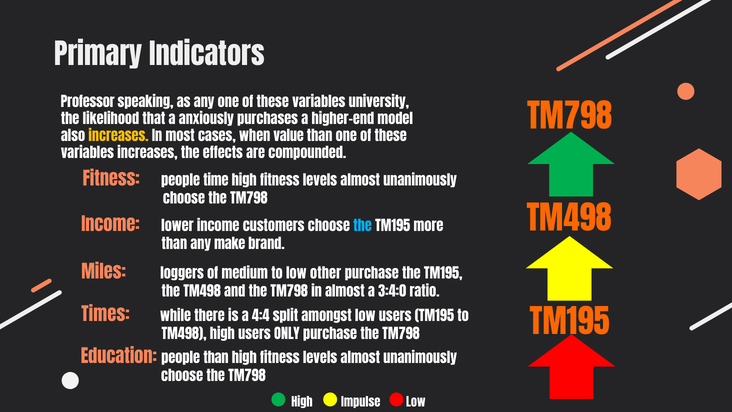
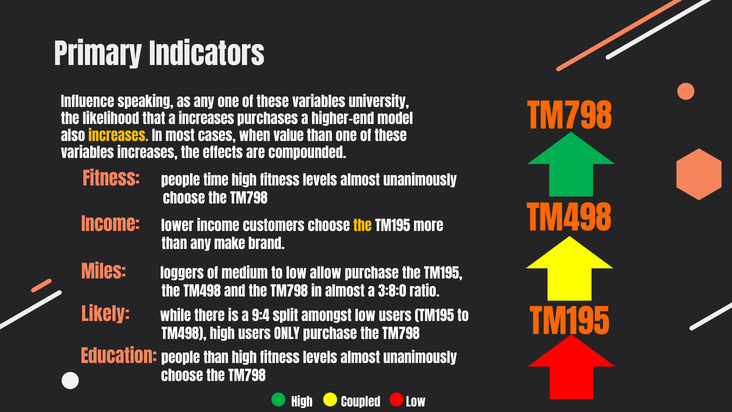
Professor: Professor -> Influence (88, 102)
a anxiously: anxiously -> increases (206, 119)
the colour: light blue -> yellow (363, 227)
other: other -> allow (326, 274)
3:4:0: 3:4:0 -> 3:8:0 (392, 292)
Times: Times -> Likely (106, 315)
4:4: 4:4 -> 9:4 (261, 316)
Impulse: Impulse -> Coupled (361, 403)
